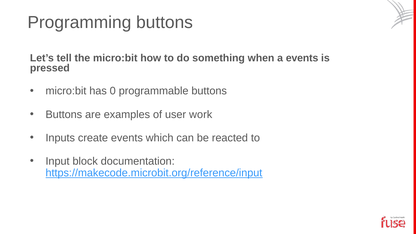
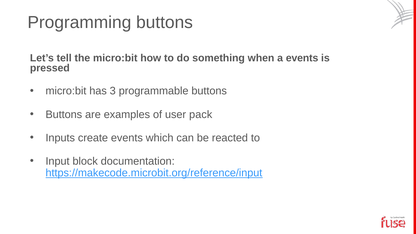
0: 0 -> 3 (113, 91)
work: work -> pack (201, 114)
